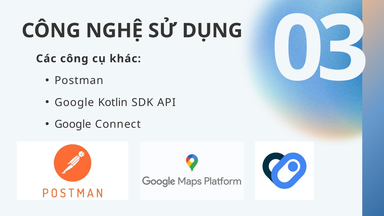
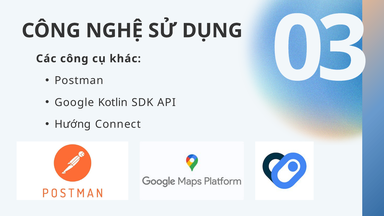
Google: Google -> Hướng (73, 124)
